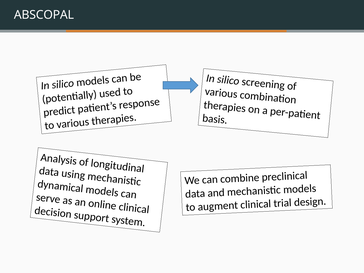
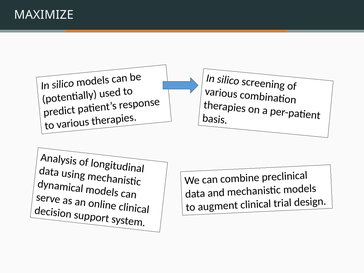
ABSCOPAL: ABSCOPAL -> MAXIMIZE (44, 15)
